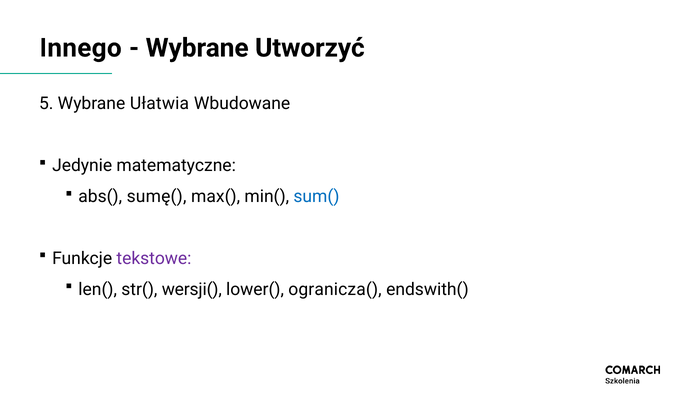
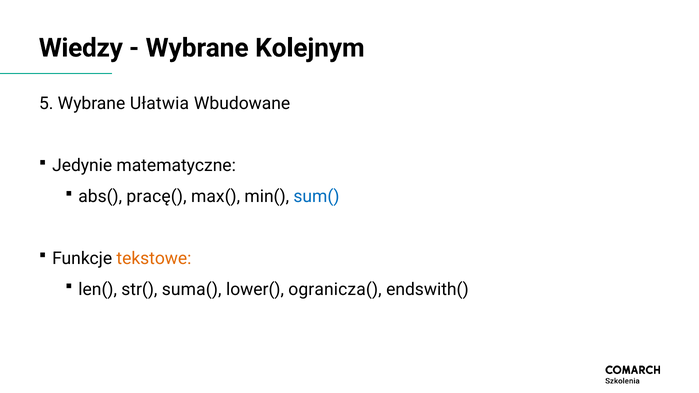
Innego: Innego -> Wiedzy (81, 48)
Utworzyć: Utworzyć -> Kolejnym (310, 48)
sumę(: sumę( -> pracę( (157, 197)
tekstowe colour: purple -> orange (154, 259)
wersji(: wersji( -> suma( (192, 290)
